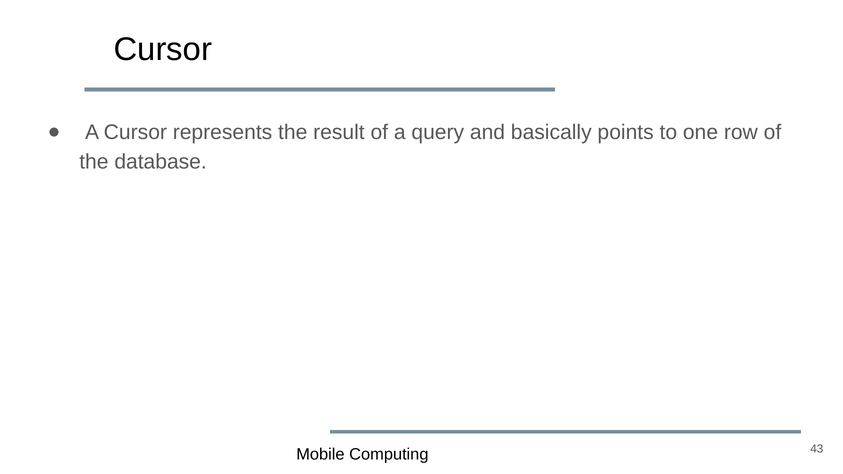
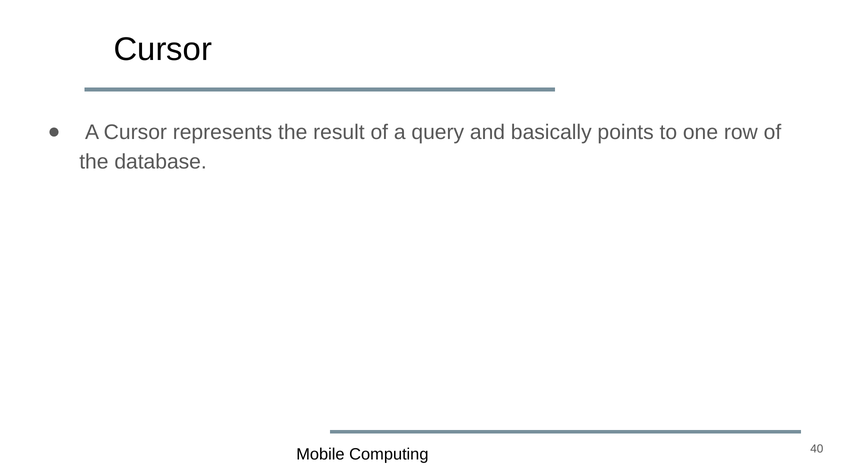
43: 43 -> 40 (817, 449)
